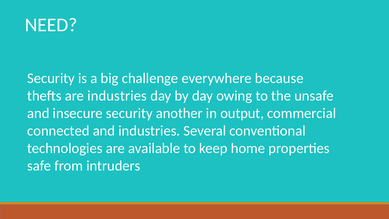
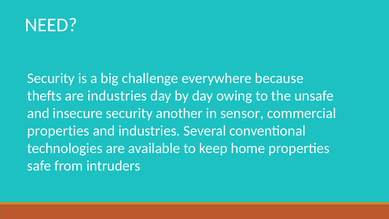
output: output -> sensor (242, 113)
connected: connected -> properties (58, 131)
